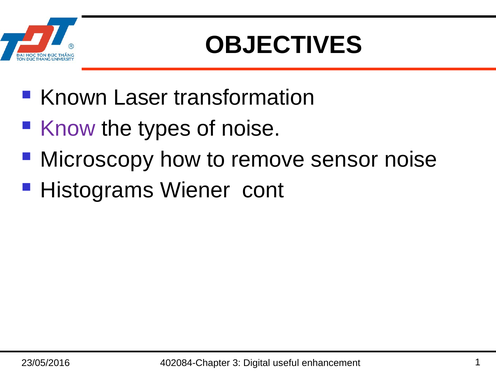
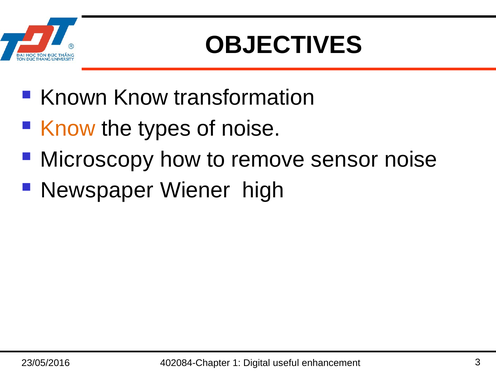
Known Laser: Laser -> Know (141, 98)
Know colour: purple -> orange (68, 129)
Histograms: Histograms -> Newspaper (97, 190)
cont: cont -> high (263, 190)
3: 3 -> 1 (237, 363)
1: 1 -> 3 (478, 362)
